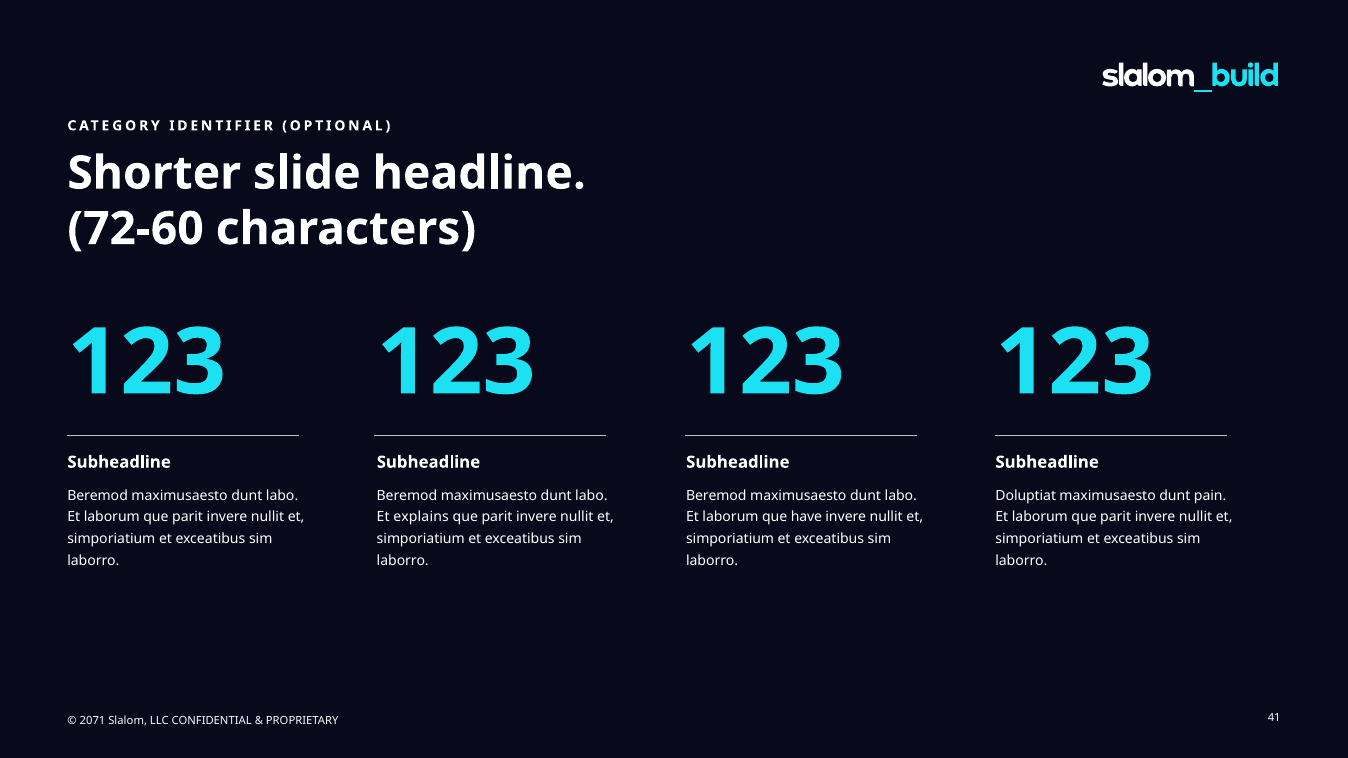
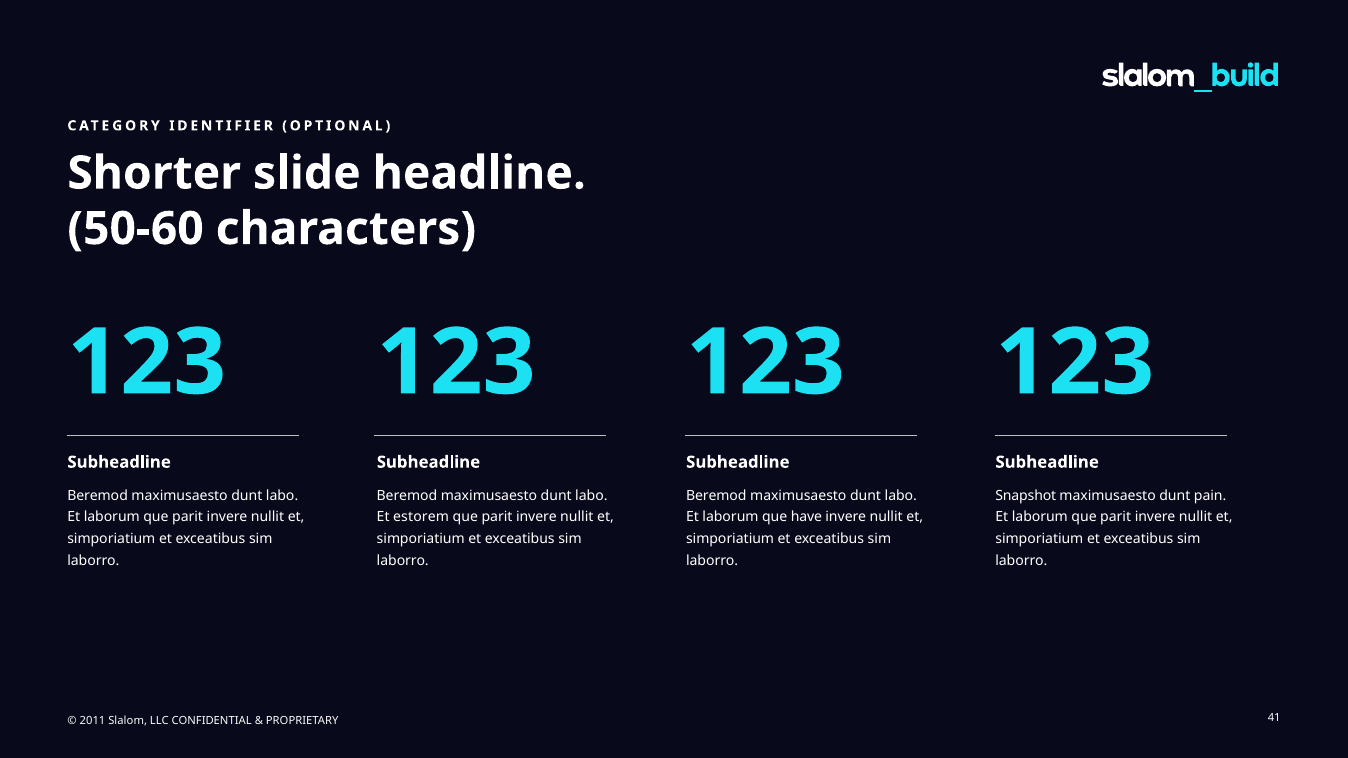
72-60: 72-60 -> 50-60 (136, 229)
Doluptiat: Doluptiat -> Snapshot (1026, 496)
explains: explains -> estorem (421, 517)
2071: 2071 -> 2011 (93, 721)
